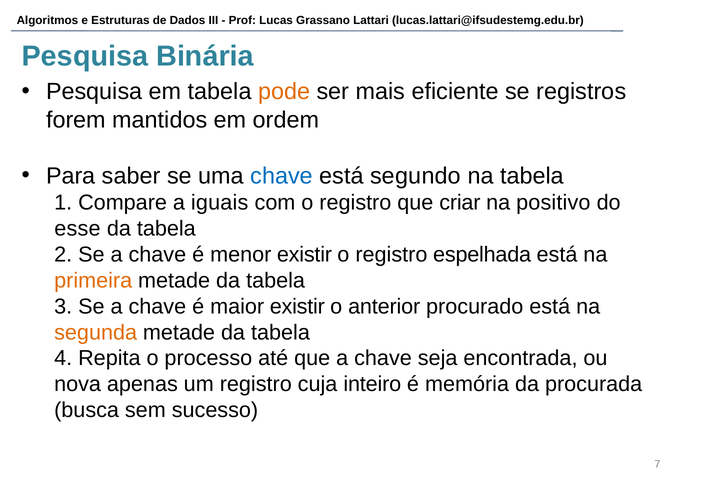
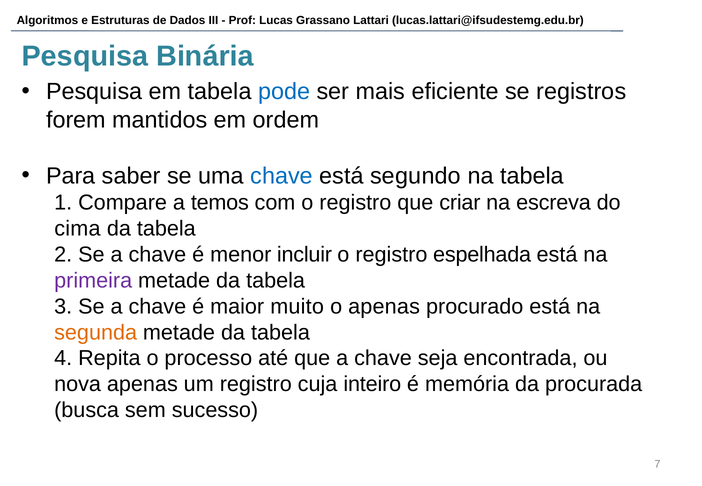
pode colour: orange -> blue (284, 92)
iguais: iguais -> temos (220, 203)
positivo: positivo -> escreva (554, 203)
esse: esse -> cima (77, 229)
menor existir: existir -> incluir (304, 255)
primeira colour: orange -> purple (93, 281)
maior existir: existir -> muito (297, 306)
o anterior: anterior -> apenas (384, 306)
